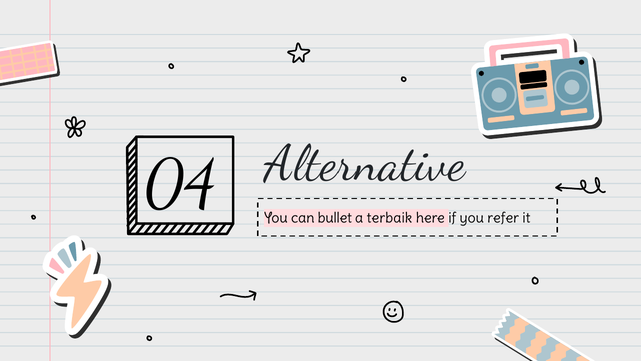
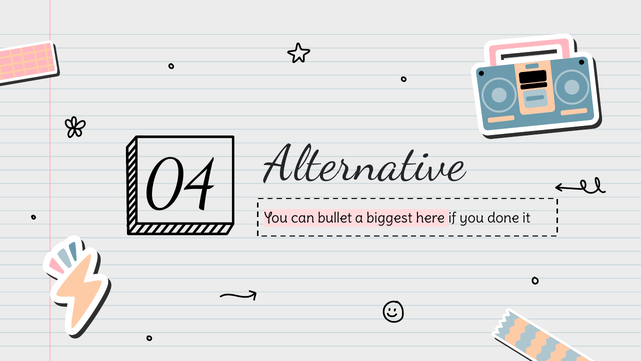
terbaik: terbaik -> biggest (389, 218)
refer: refer -> done (503, 218)
